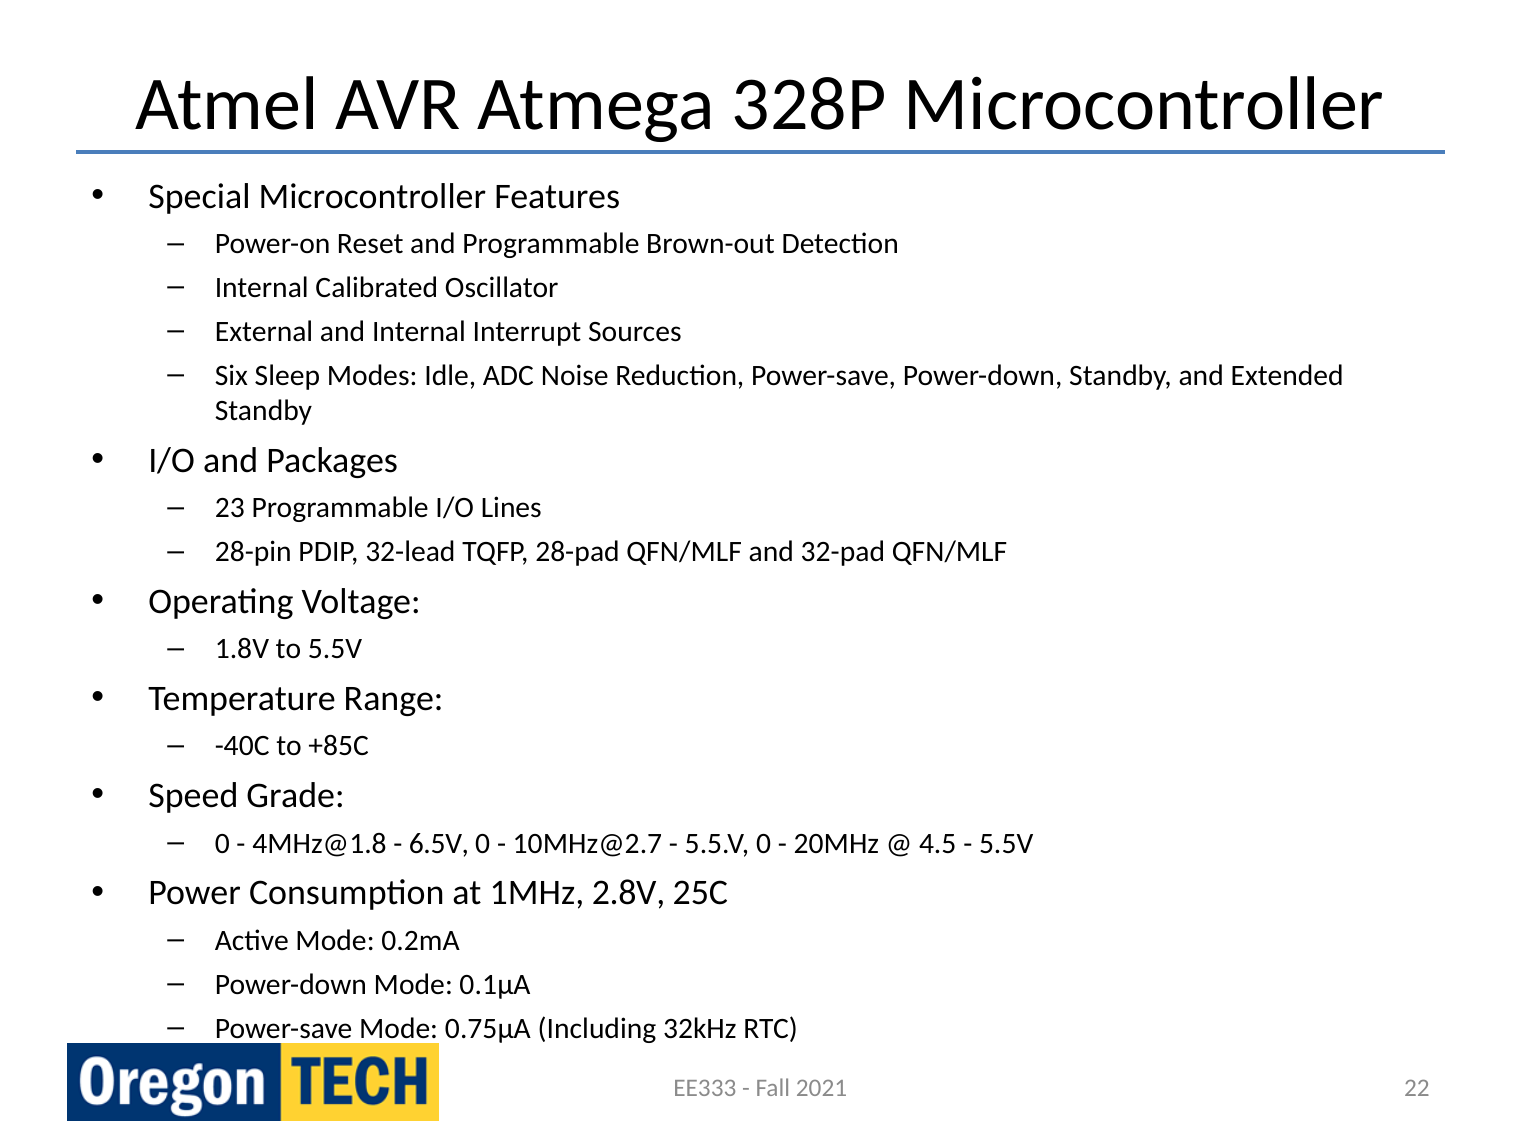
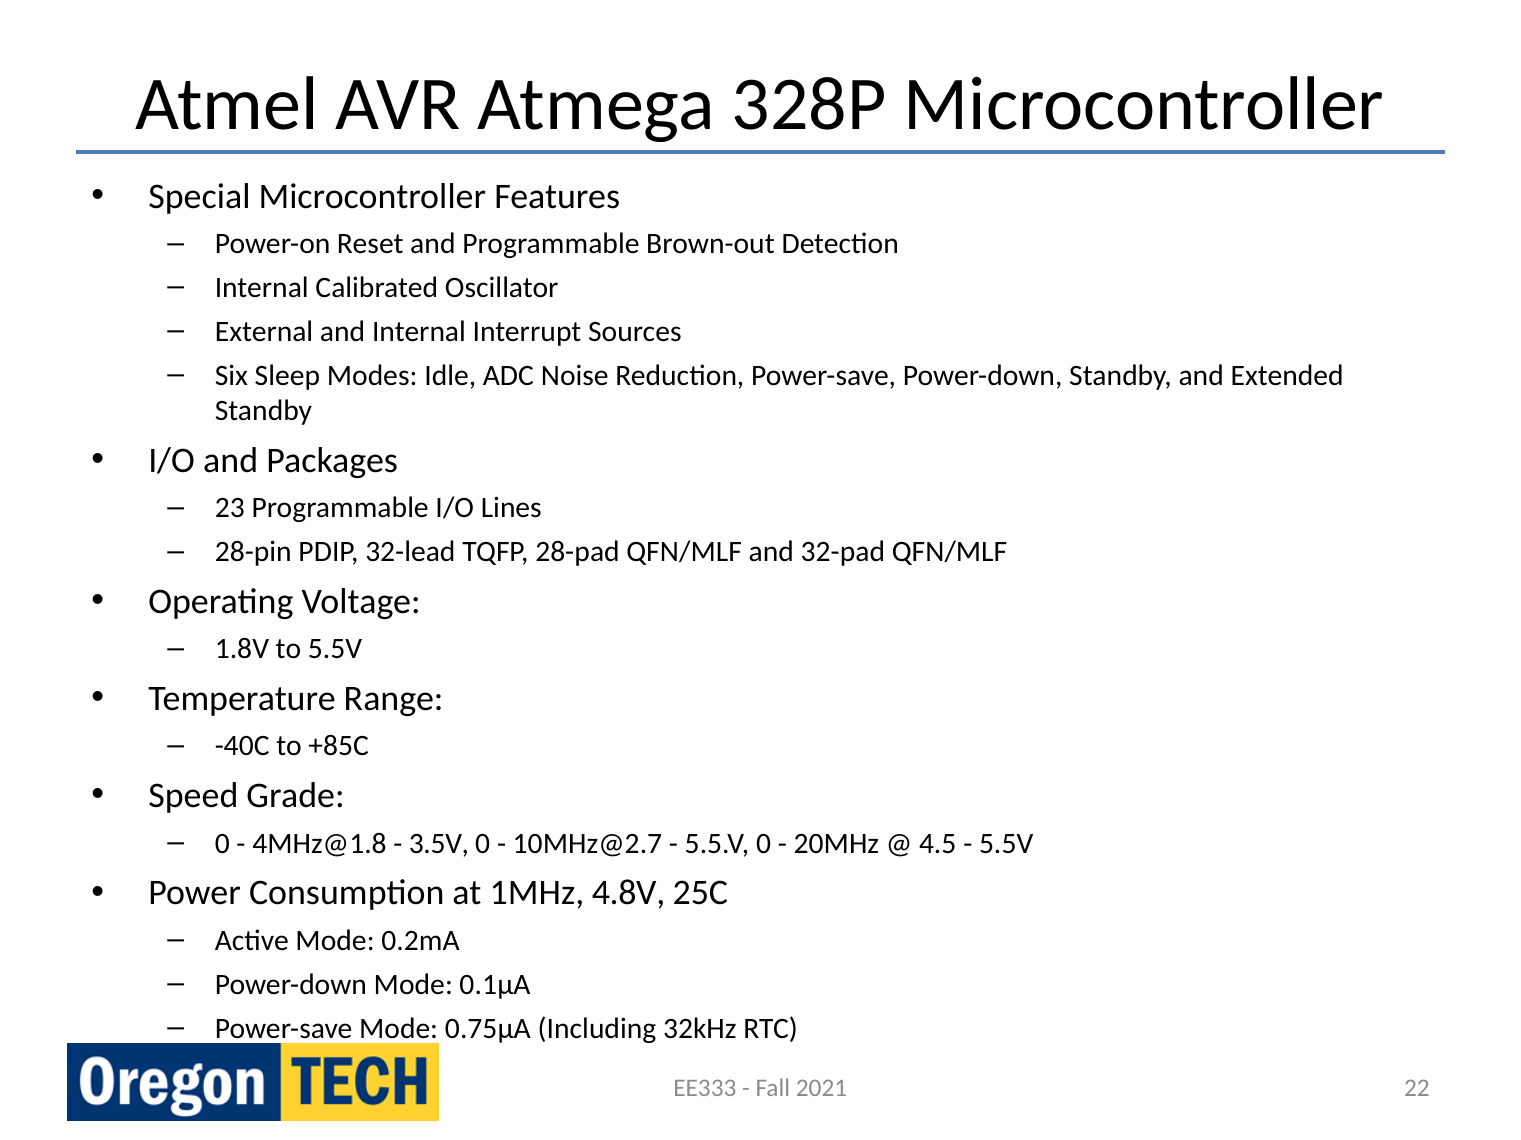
6.5V: 6.5V -> 3.5V (439, 844)
2.8V: 2.8V -> 4.8V (629, 894)
